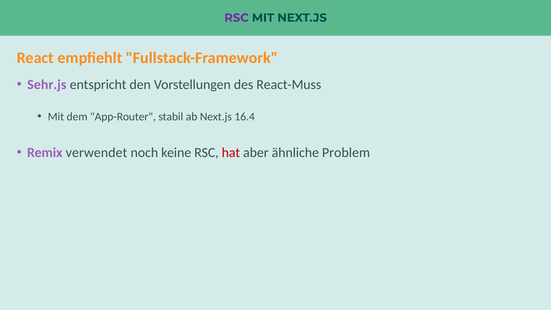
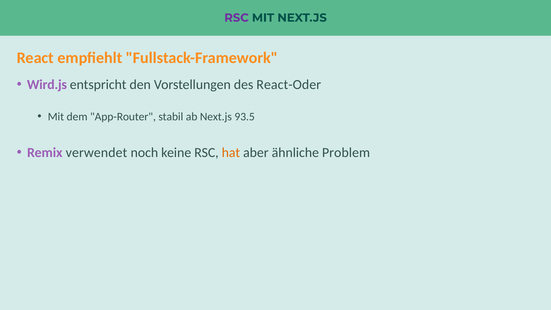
Sehr.js: Sehr.js -> Wird.js (47, 85)
React-Muss: React-Muss -> React-Oder (289, 85)
16.4: 16.4 -> 93.5 (245, 117)
hat colour: red -> orange (231, 153)
